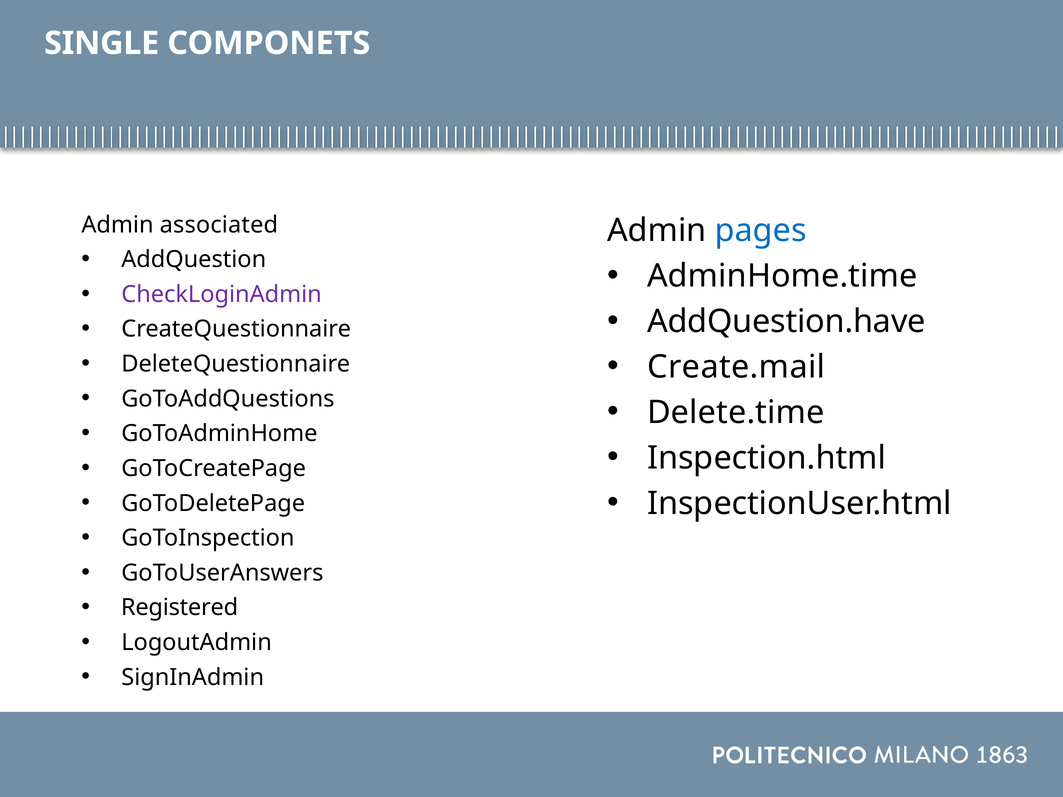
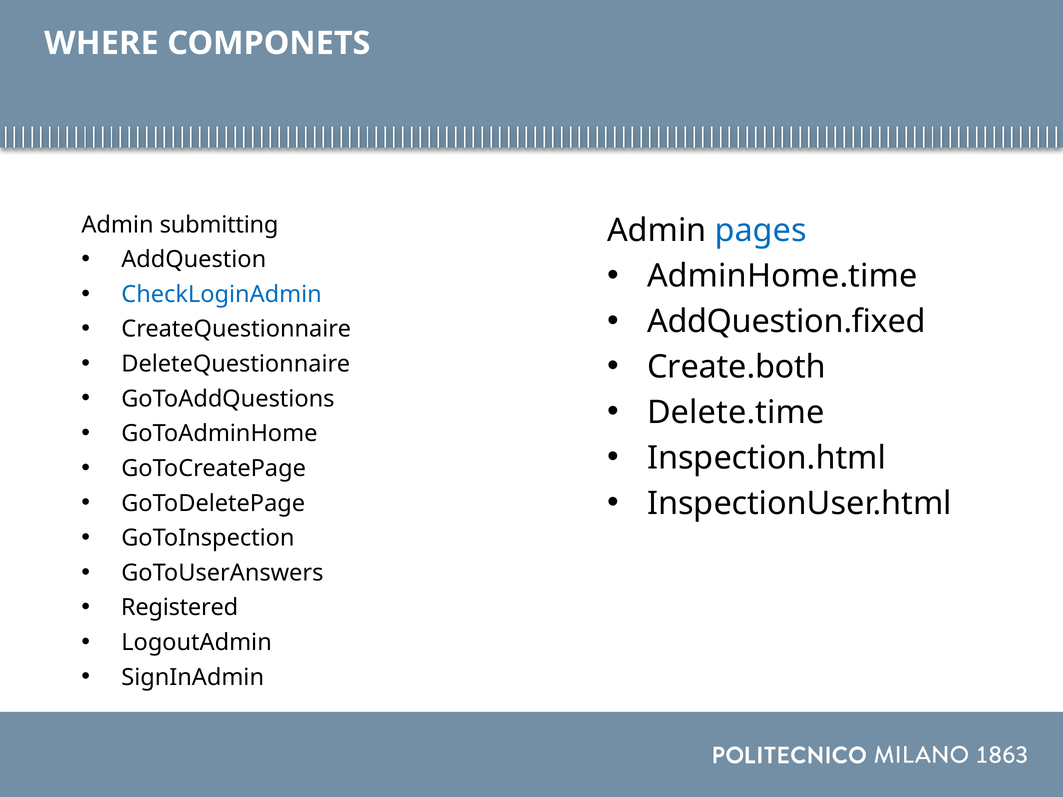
SINGLE: SINGLE -> WHERE (101, 43)
associated: associated -> submitting (219, 225)
CheckLoginAdmin colour: purple -> blue (222, 294)
AddQuestion.have: AddQuestion.have -> AddQuestion.fixed (786, 322)
Create.mail: Create.mail -> Create.both (737, 367)
